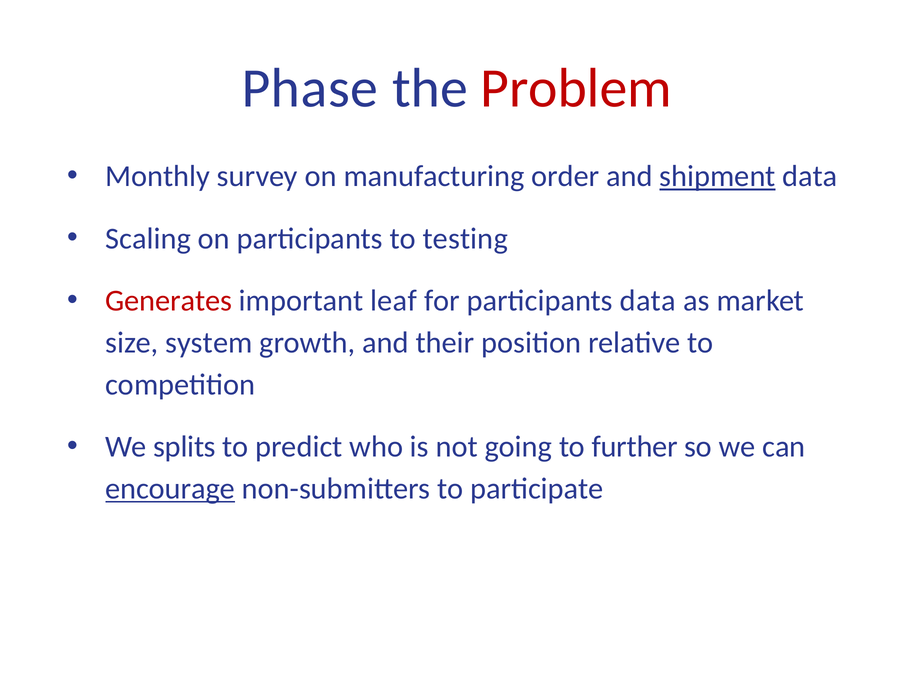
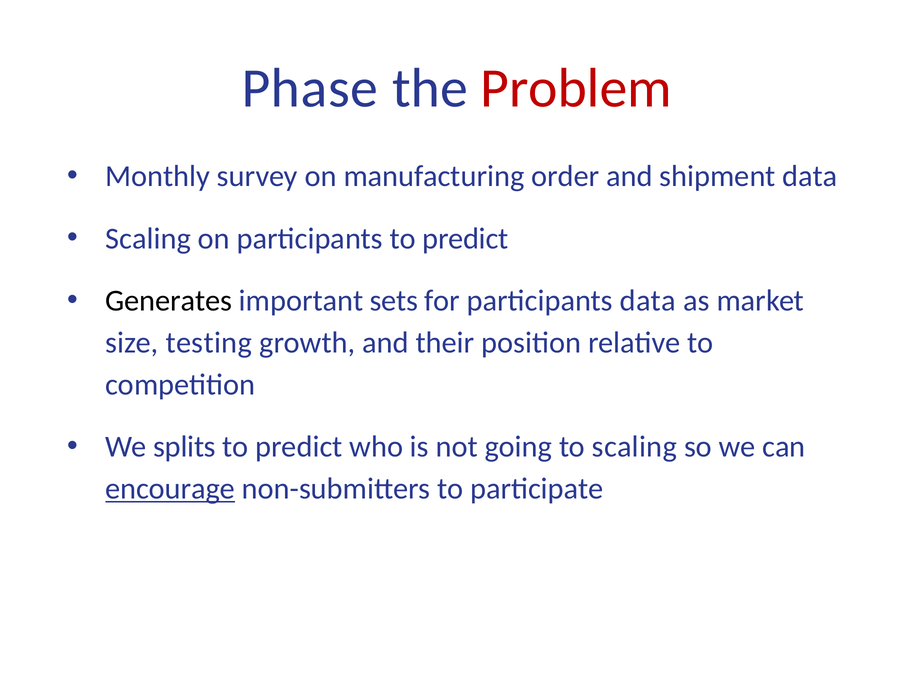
shipment underline: present -> none (718, 177)
participants to testing: testing -> predict (465, 239)
Generates colour: red -> black (169, 301)
leaf: leaf -> sets (394, 301)
system: system -> testing (209, 343)
to further: further -> scaling (634, 447)
